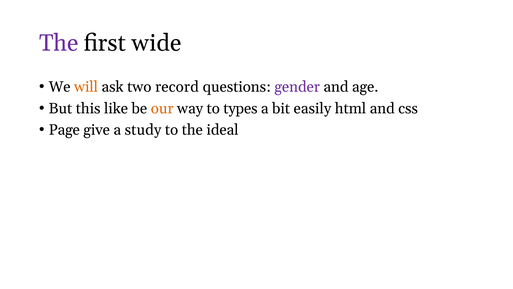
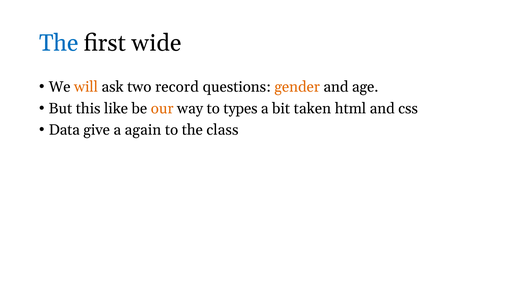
The colour: purple -> blue (59, 43)
gender colour: purple -> orange (297, 87)
easily: easily -> taken (312, 108)
Page: Page -> Data (64, 130)
study: study -> again (143, 130)
ideal: ideal -> class (222, 130)
